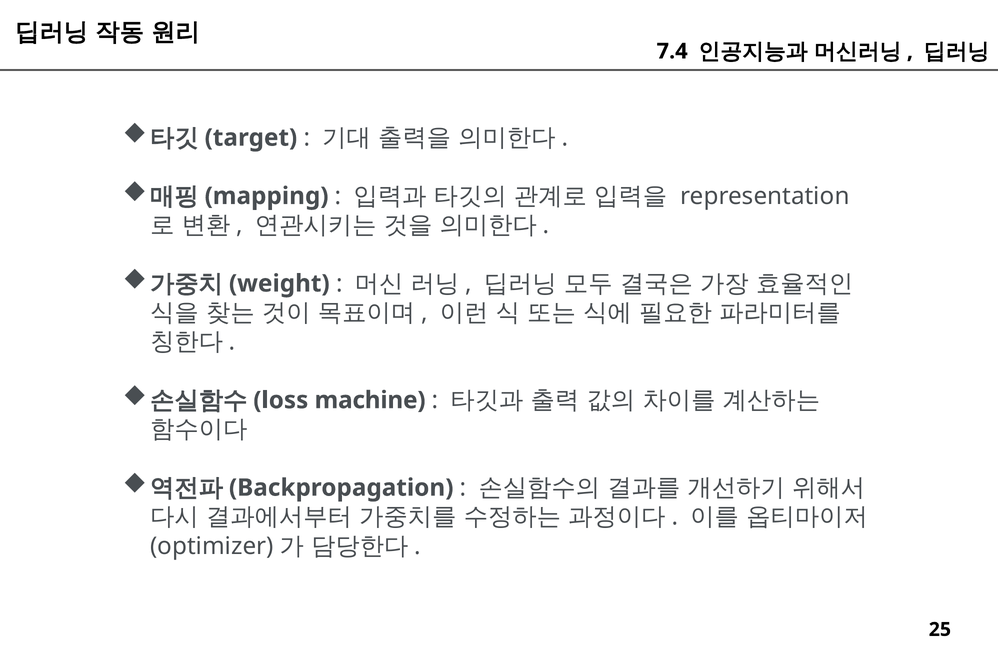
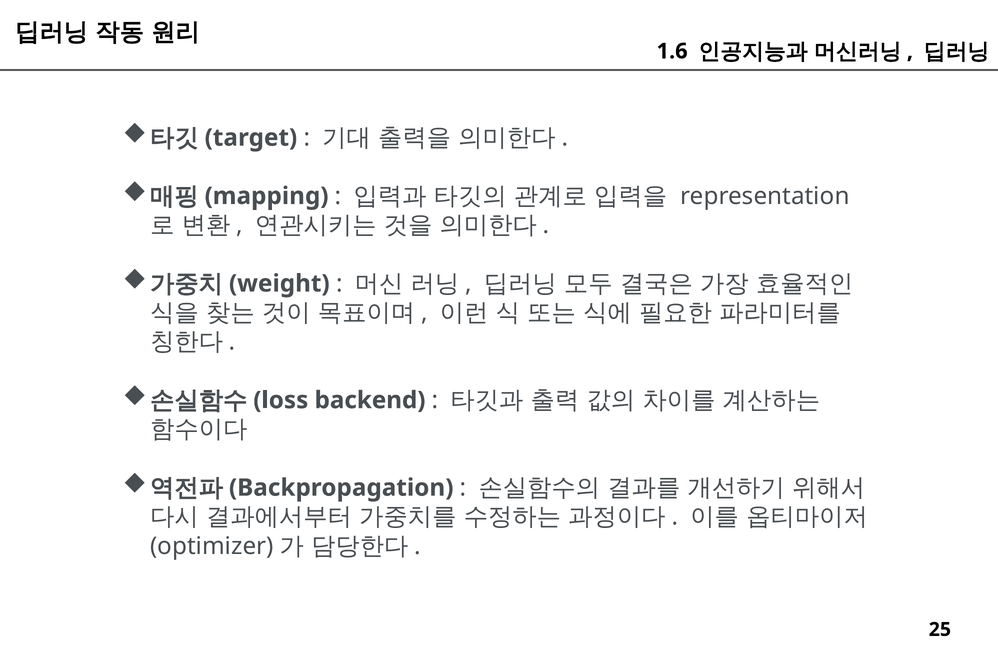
7.4: 7.4 -> 1.6 (672, 51)
machine: machine -> backend (370, 400)
